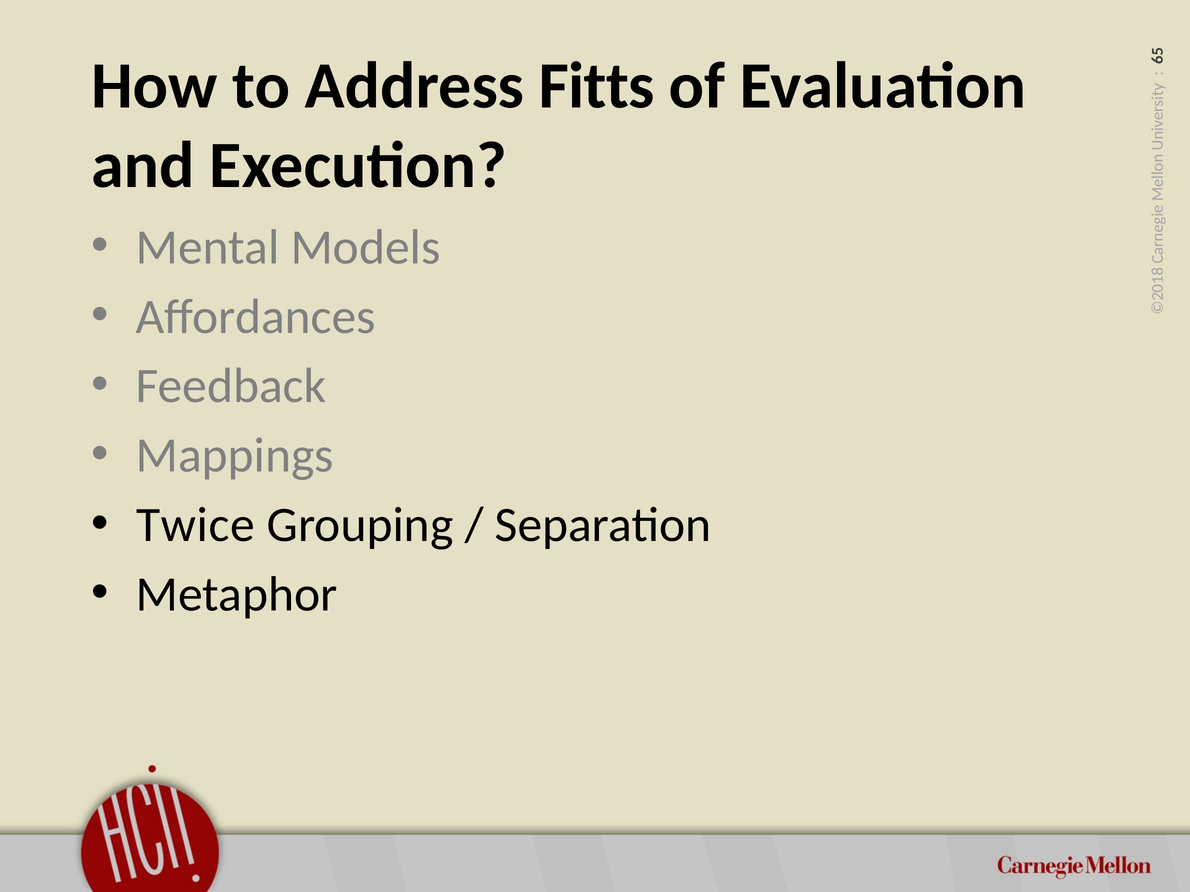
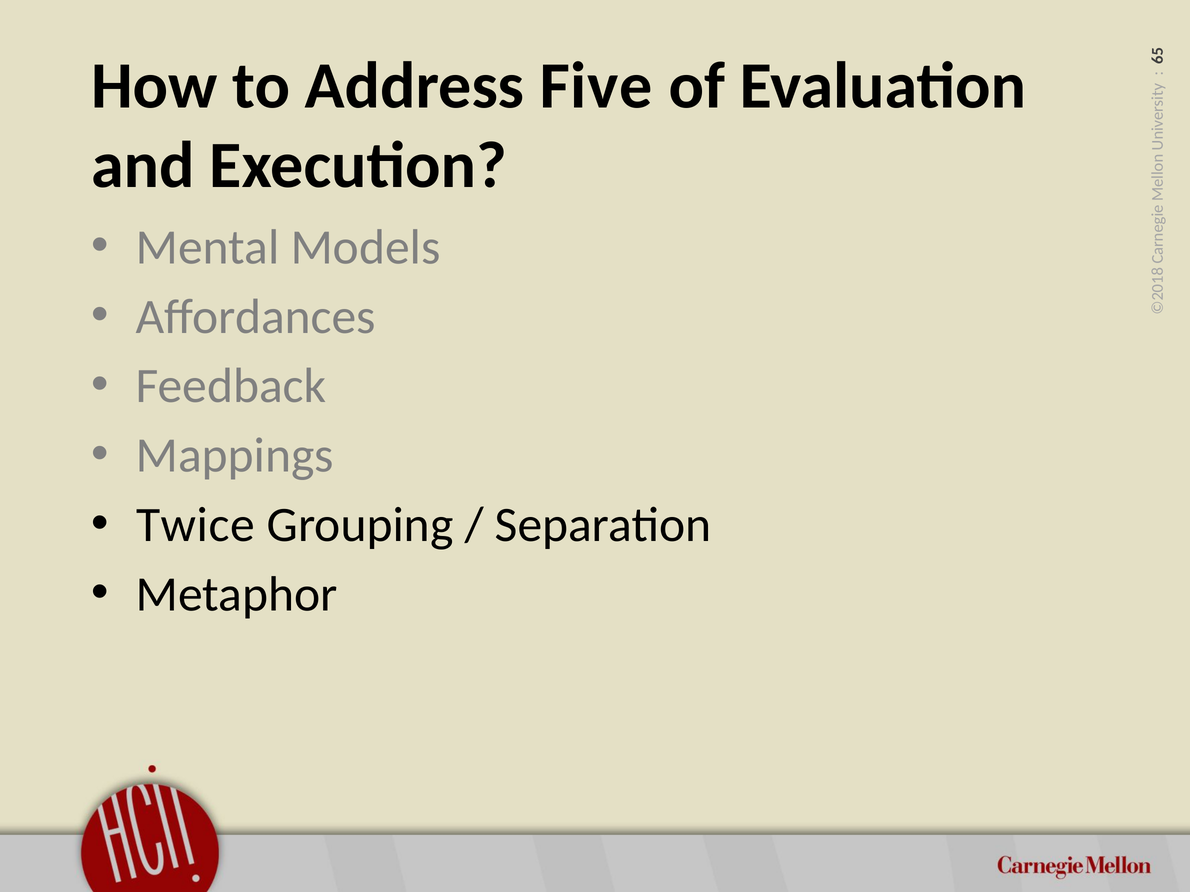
Fitts: Fitts -> Five (596, 86)
